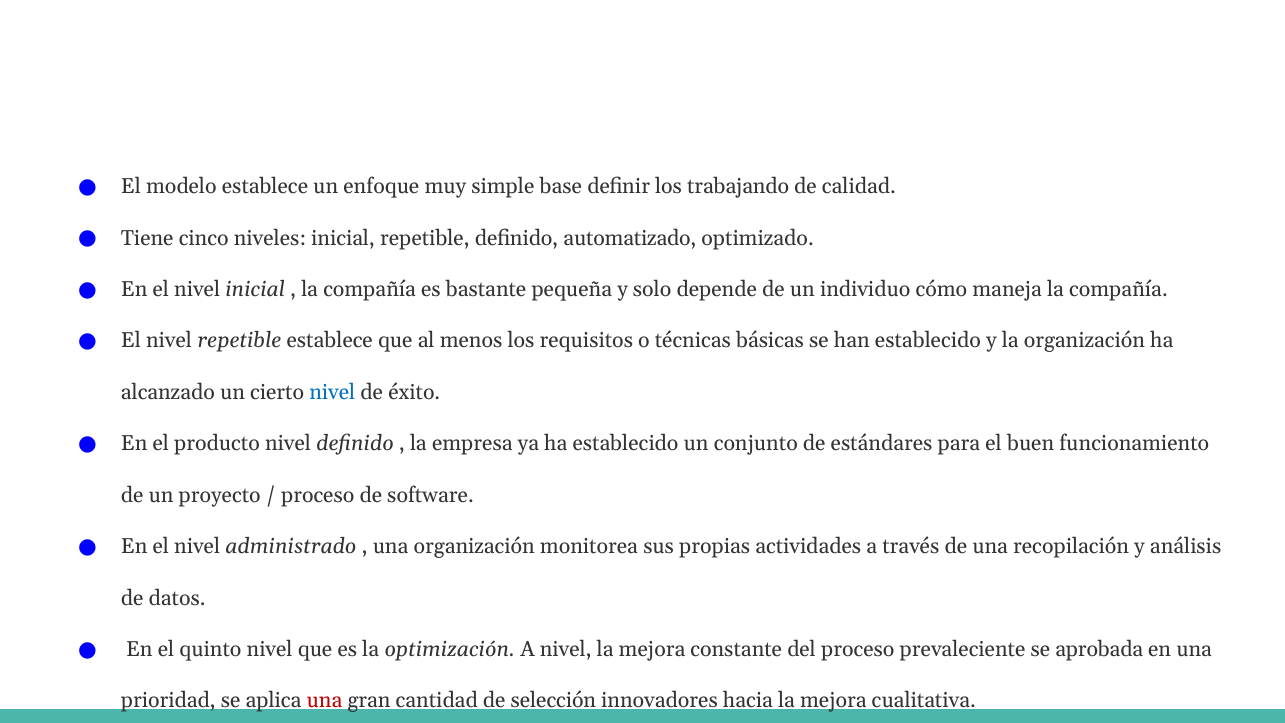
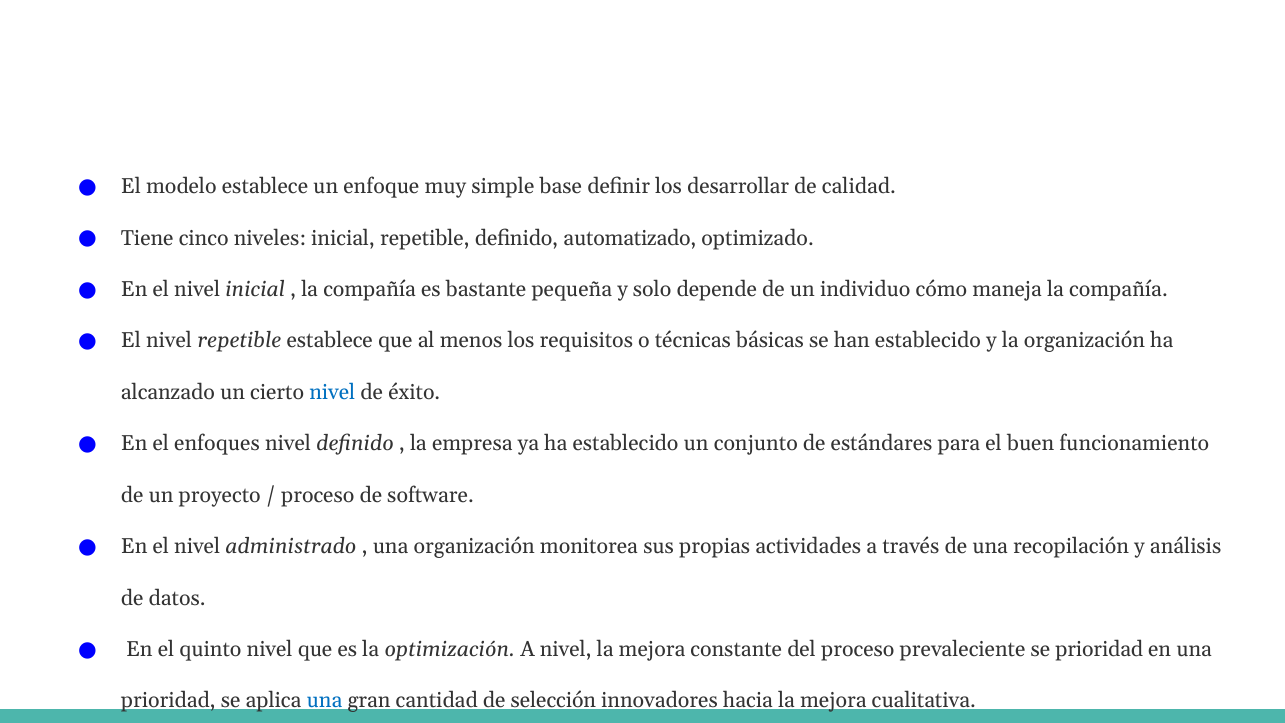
trabajando: trabajando -> desarrollar (738, 187)
producto: producto -> enfoques (217, 444)
se aprobada: aprobada -> prioridad (1099, 649)
una colour: red -> blue (324, 701)
